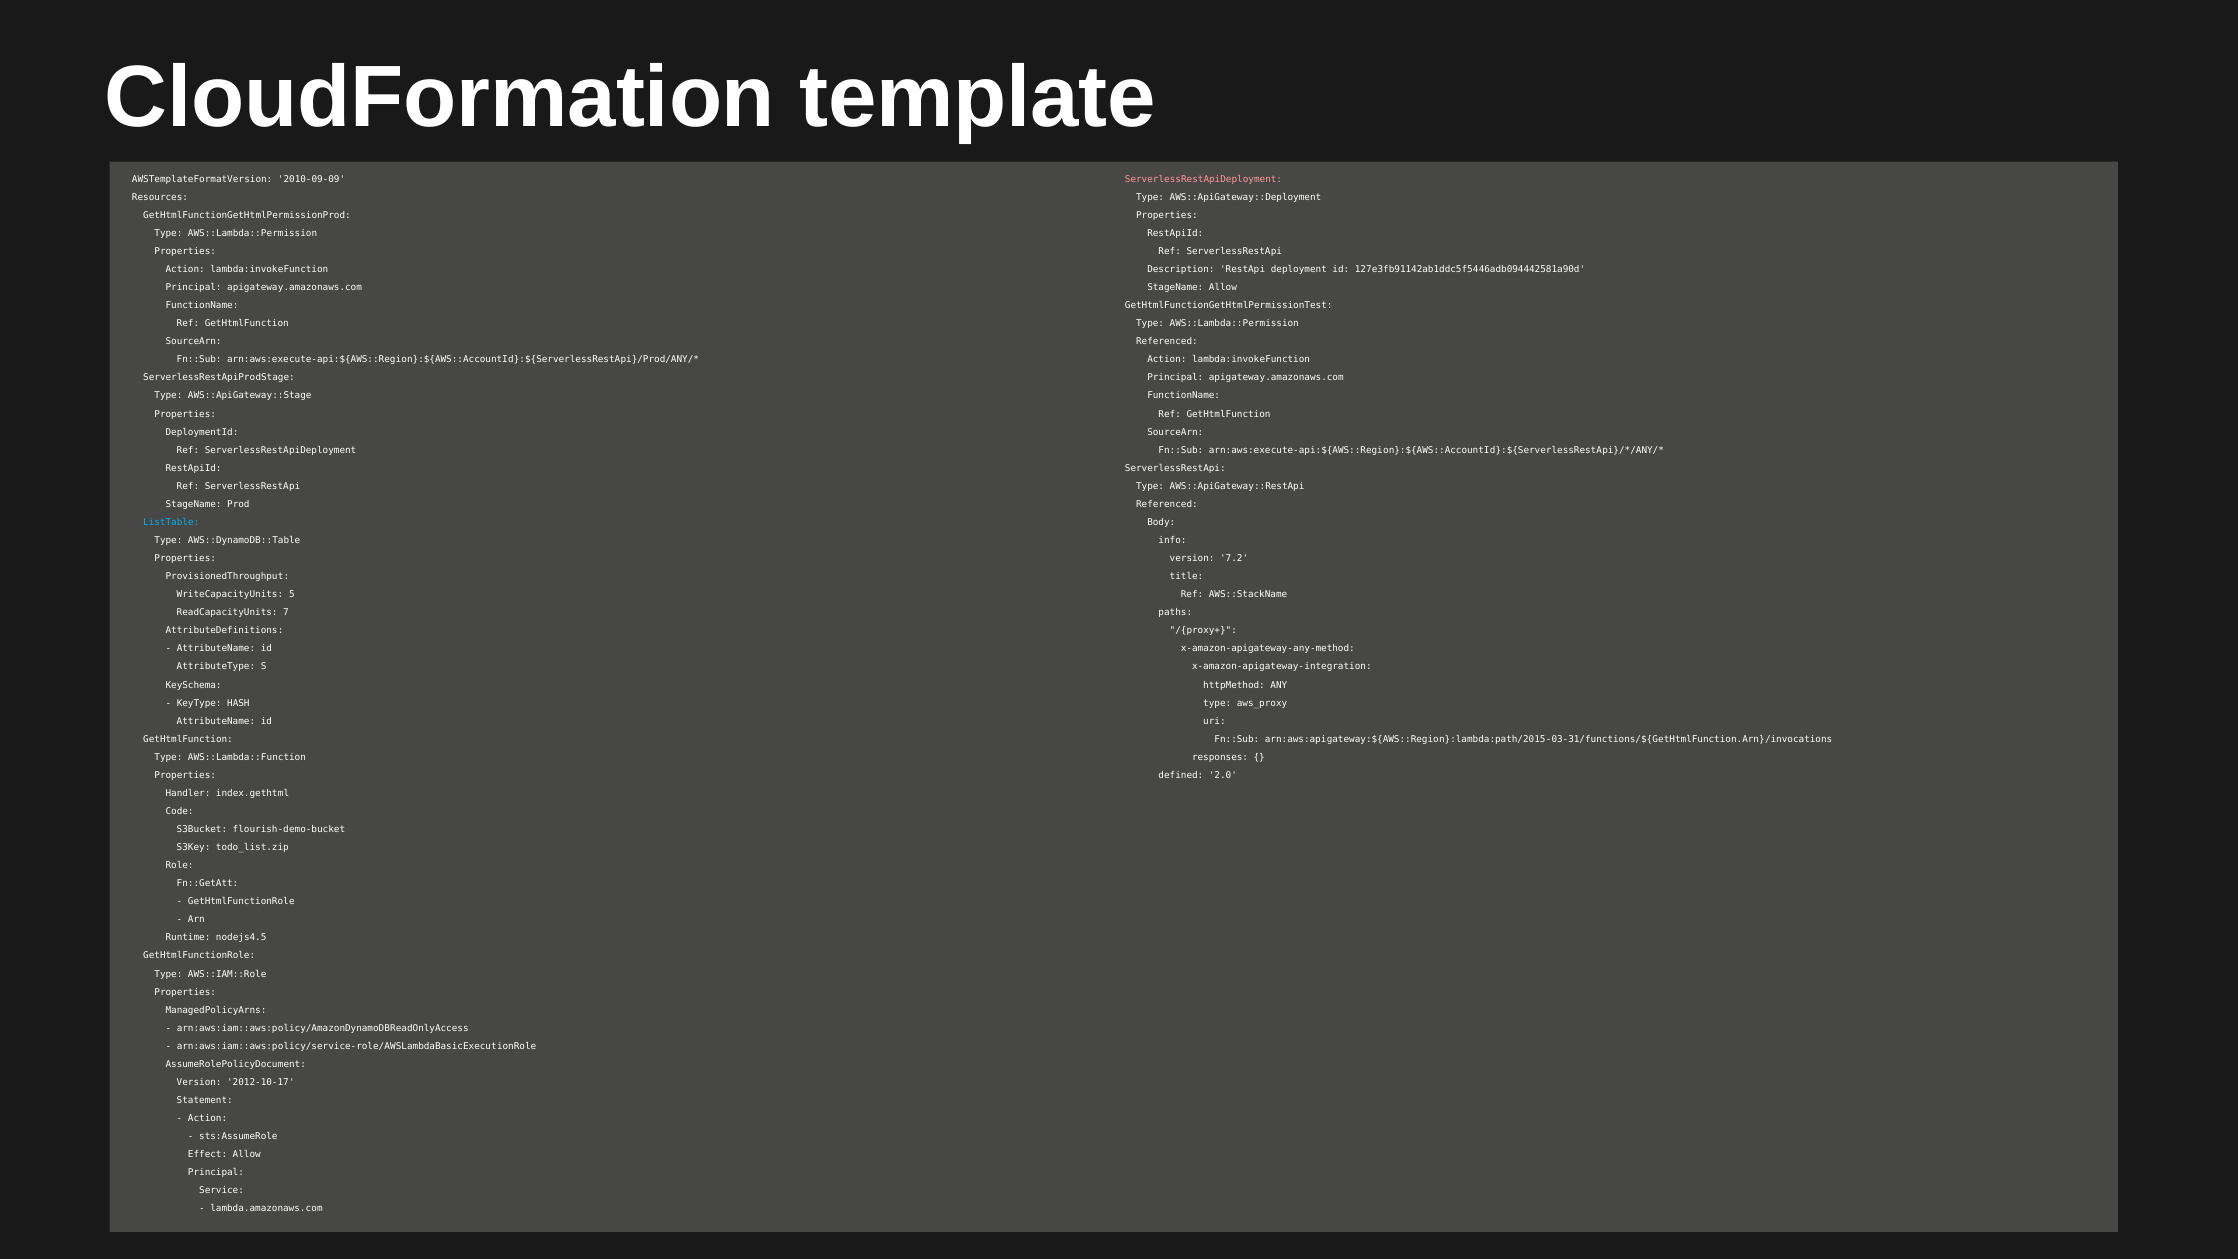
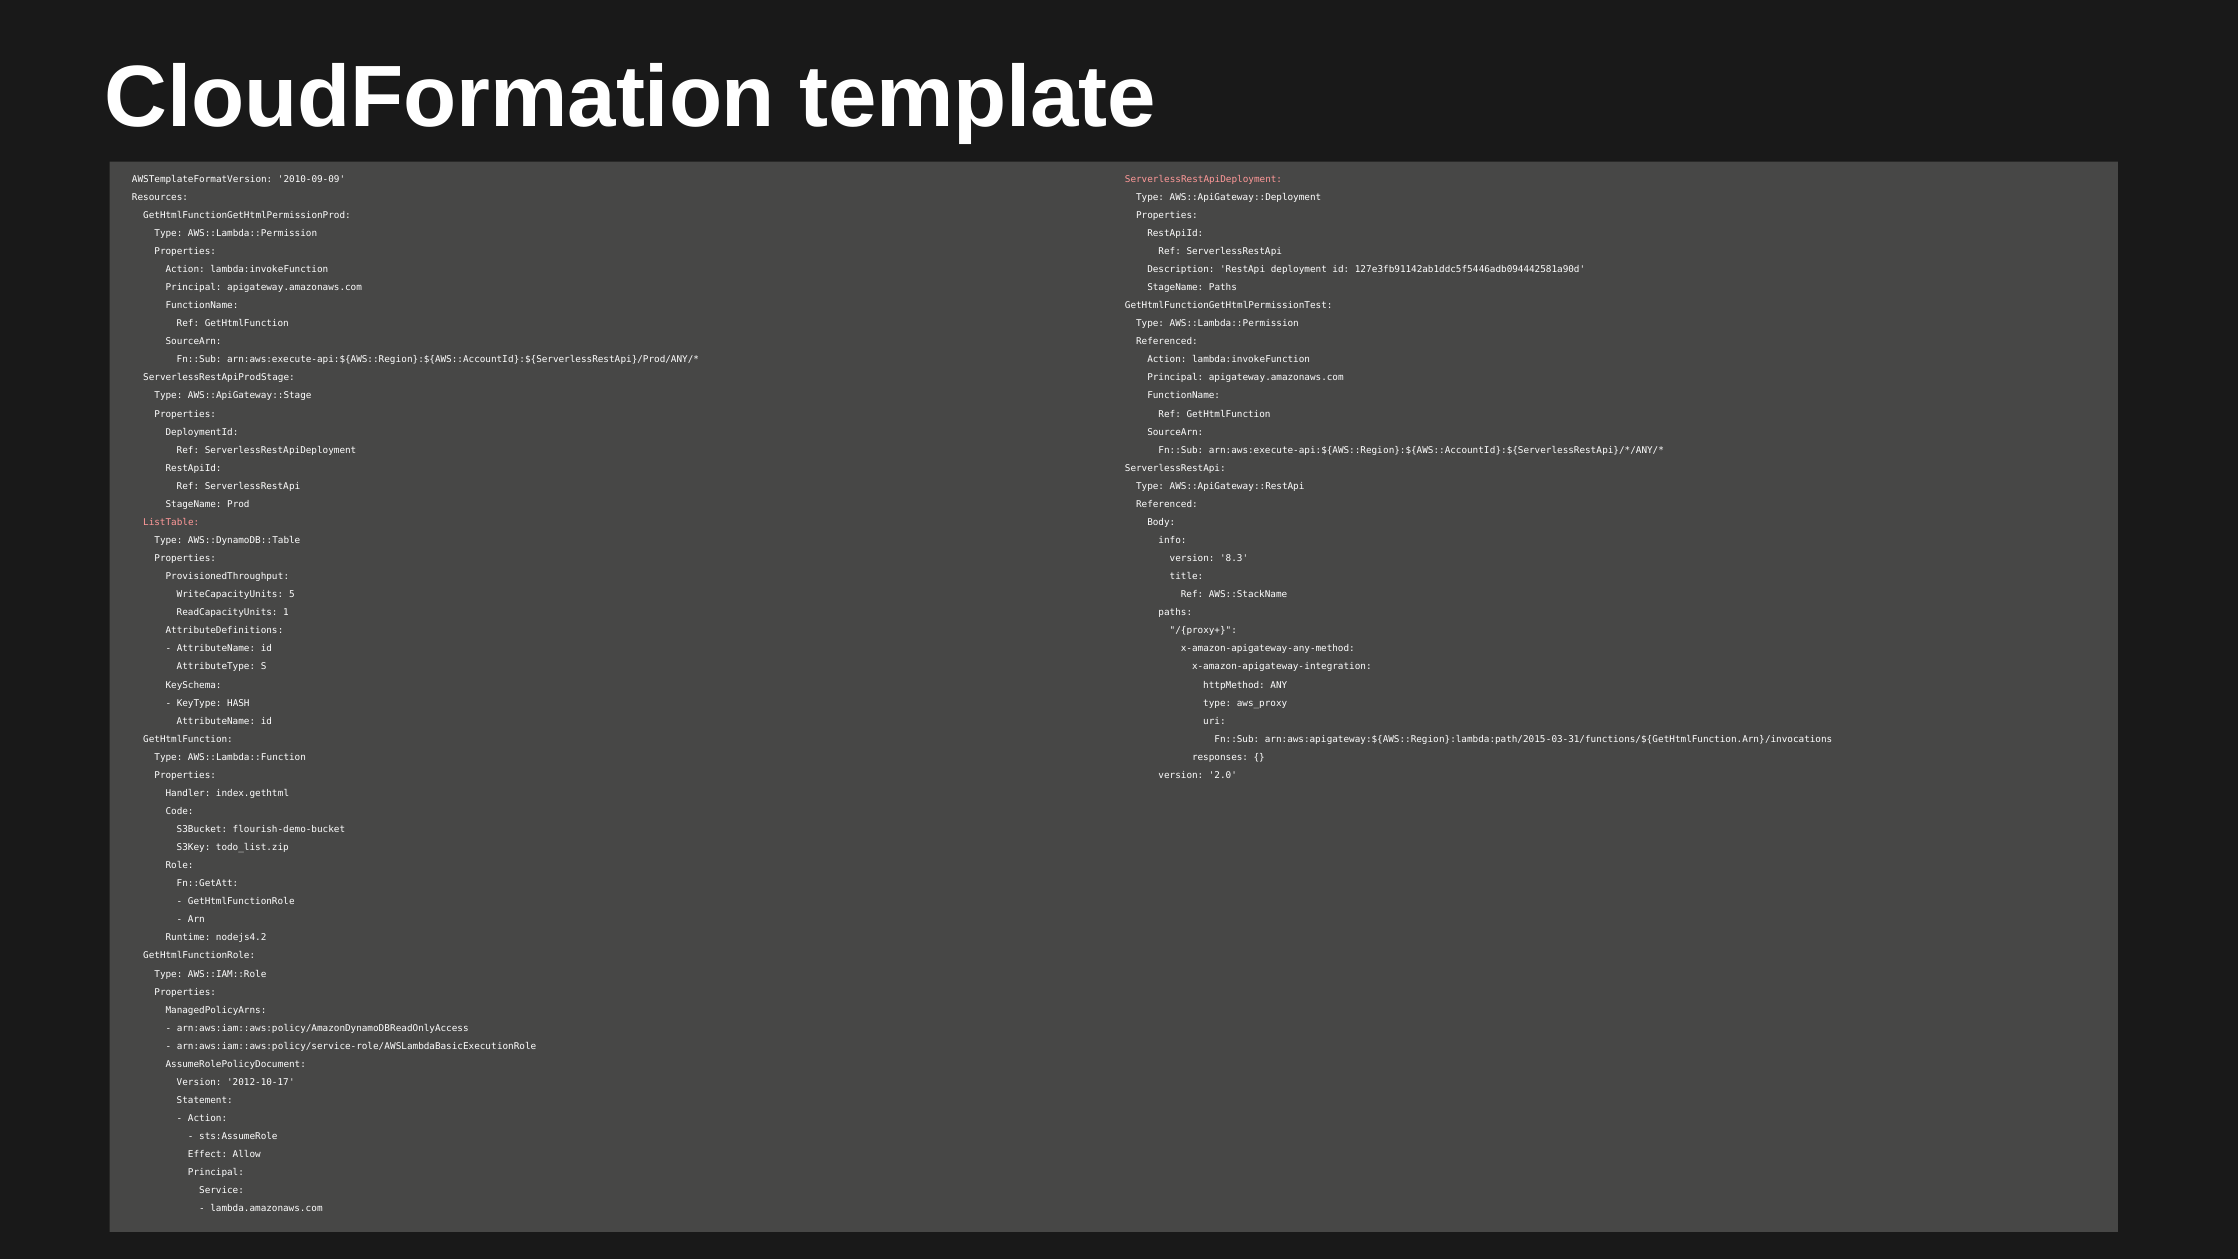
StageName Allow: Allow -> Paths (1223, 288)
ListTable colour: light blue -> pink (171, 522)
7.2: 7.2 -> 8.3 (1234, 558)
7: 7 -> 1 (286, 613)
defined: defined -> version (1181, 775)
nodejs4.5: nodejs4.5 -> nodejs4.2 (241, 938)
